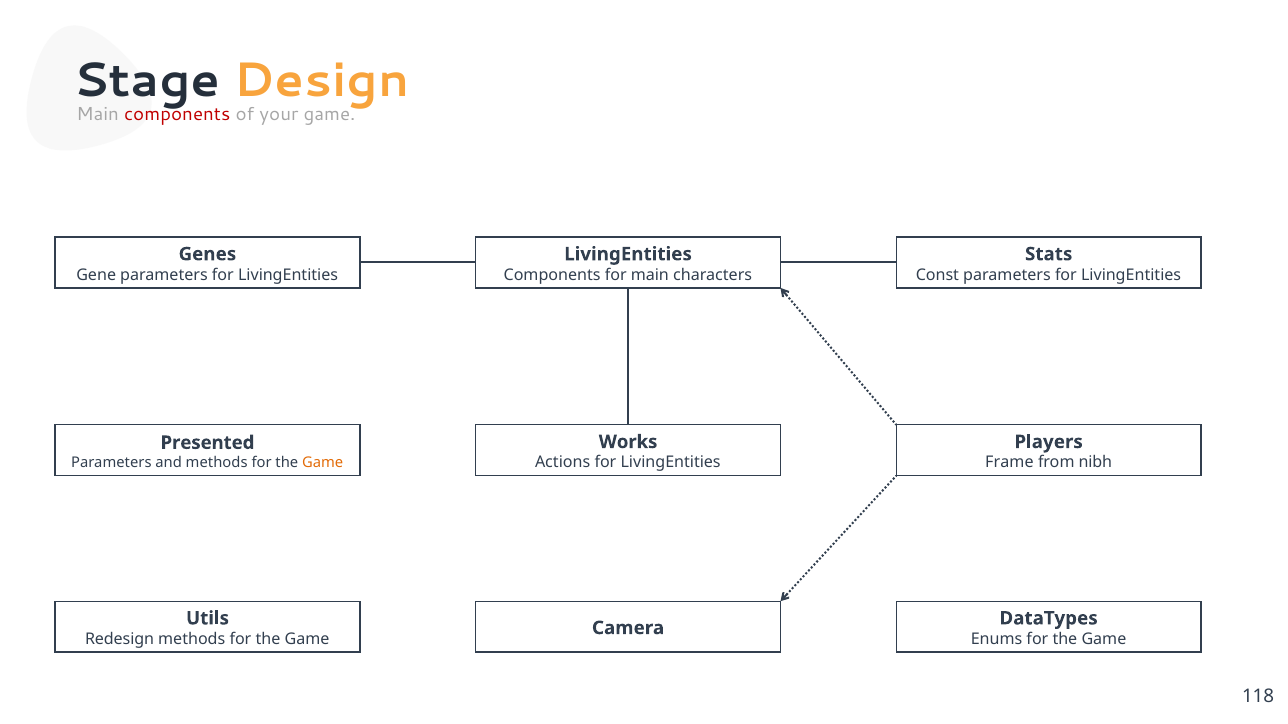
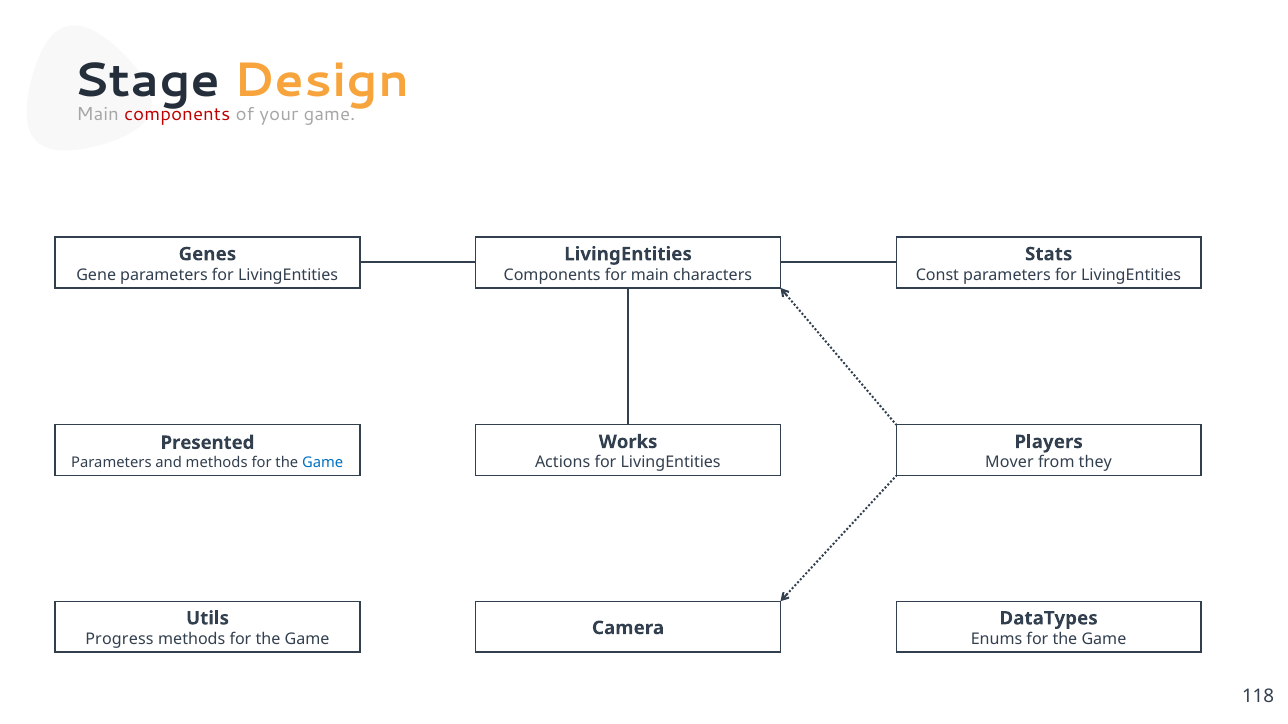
Frame: Frame -> Mover (1009, 463)
nibh: nibh -> they (1095, 463)
Game colour: orange -> blue (323, 463)
Redesign: Redesign -> Progress (119, 639)
